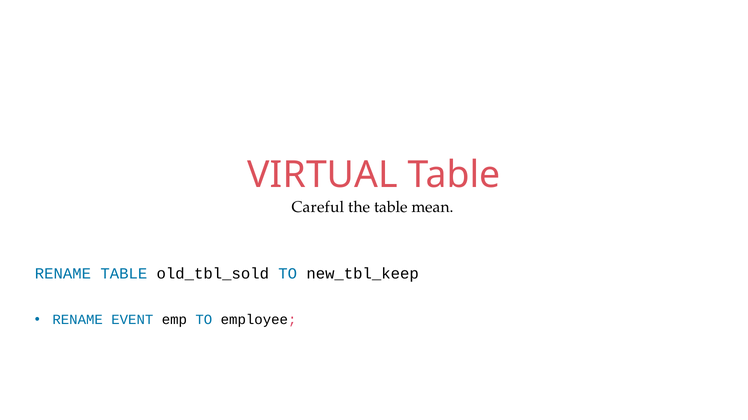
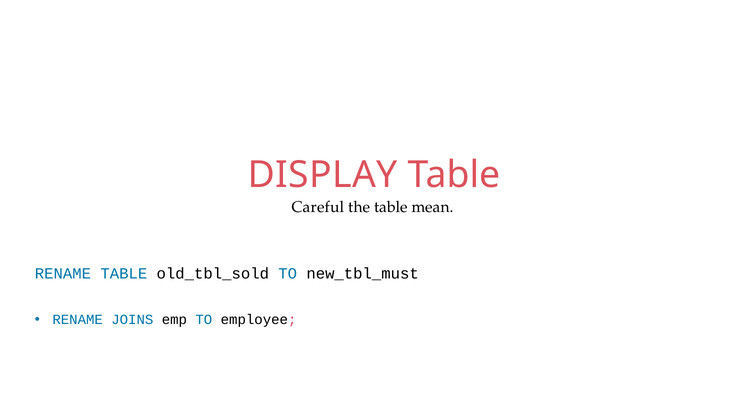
VIRTUAL: VIRTUAL -> DISPLAY (323, 175)
new_tbl_keep: new_tbl_keep -> new_tbl_must (363, 274)
EVENT: EVENT -> JOINS (132, 320)
